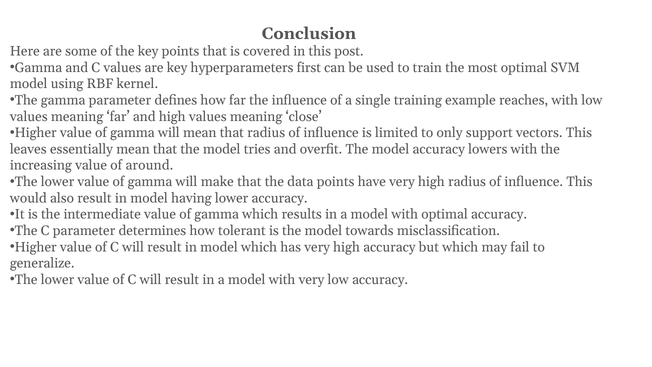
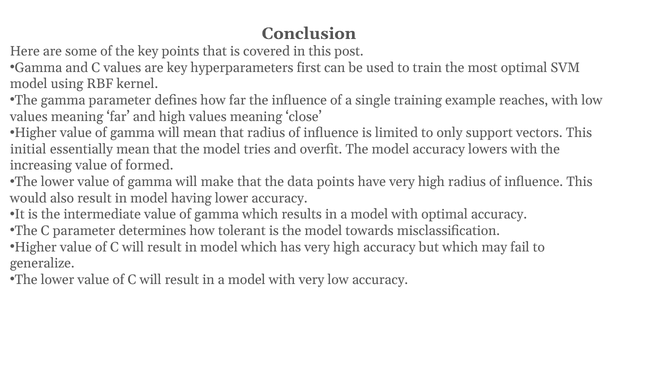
leaves: leaves -> initial (28, 149)
around: around -> formed (149, 165)
